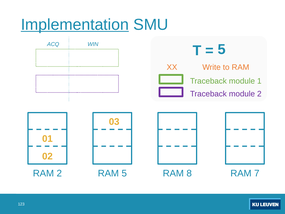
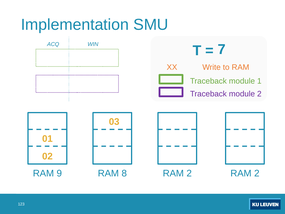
Implementation underline: present -> none (75, 25)
5: 5 -> 7 (222, 49)
RAM 2: 2 -> 9 (59, 173)
RAM 5: 5 -> 8 (124, 173)
8: 8 -> 2 (189, 173)
7: 7 -> 2 (257, 173)
